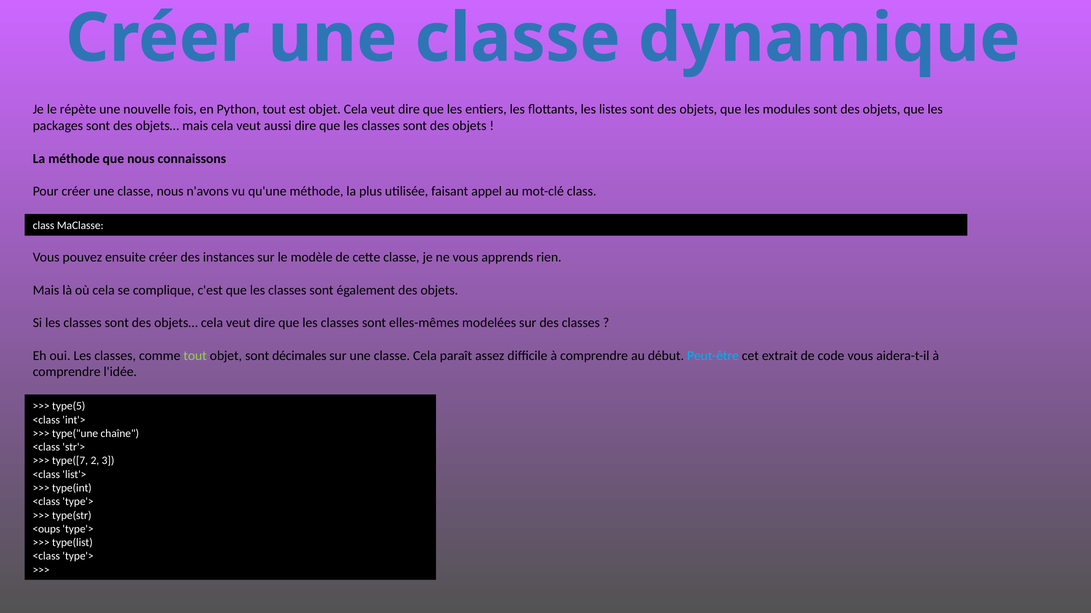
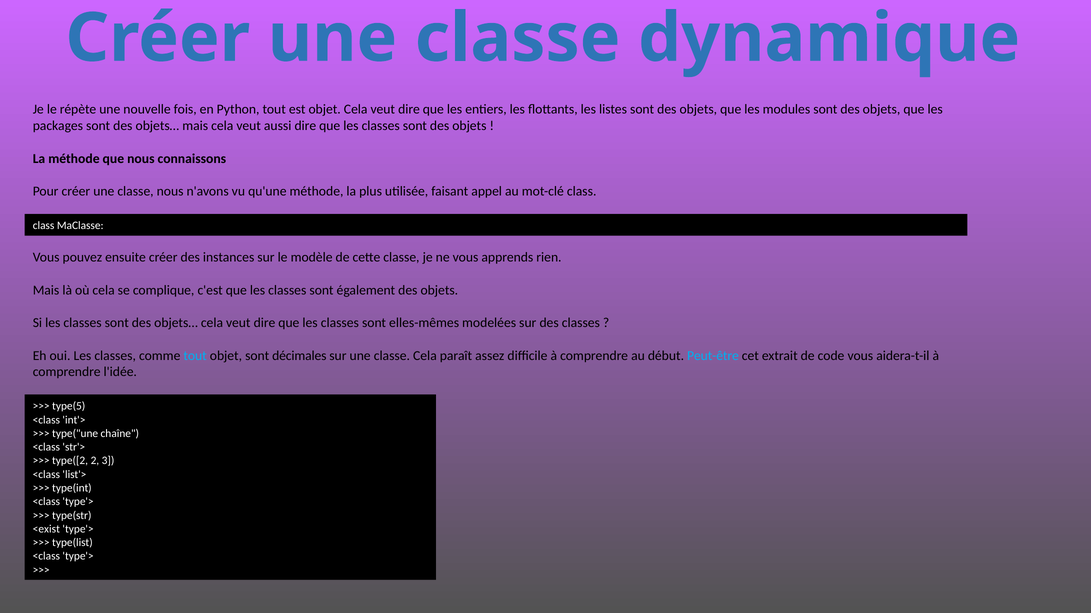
tout colour: light green -> light blue (195, 356)
type([7: type([7 -> type([2 (70, 461)
<oups: <oups -> <exist (46, 529)
